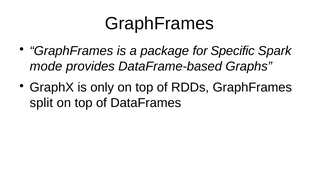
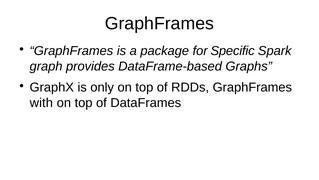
mode: mode -> graph (46, 66)
split: split -> with (41, 103)
